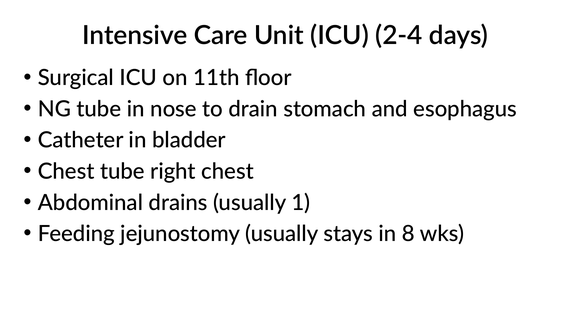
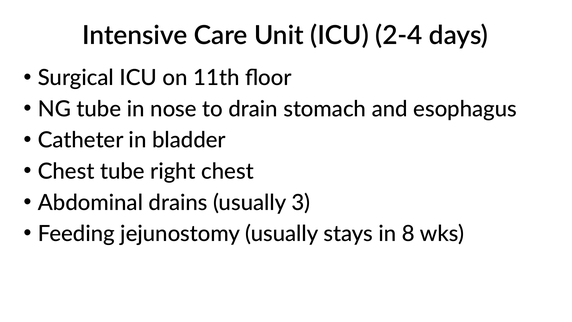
1: 1 -> 3 (301, 203)
